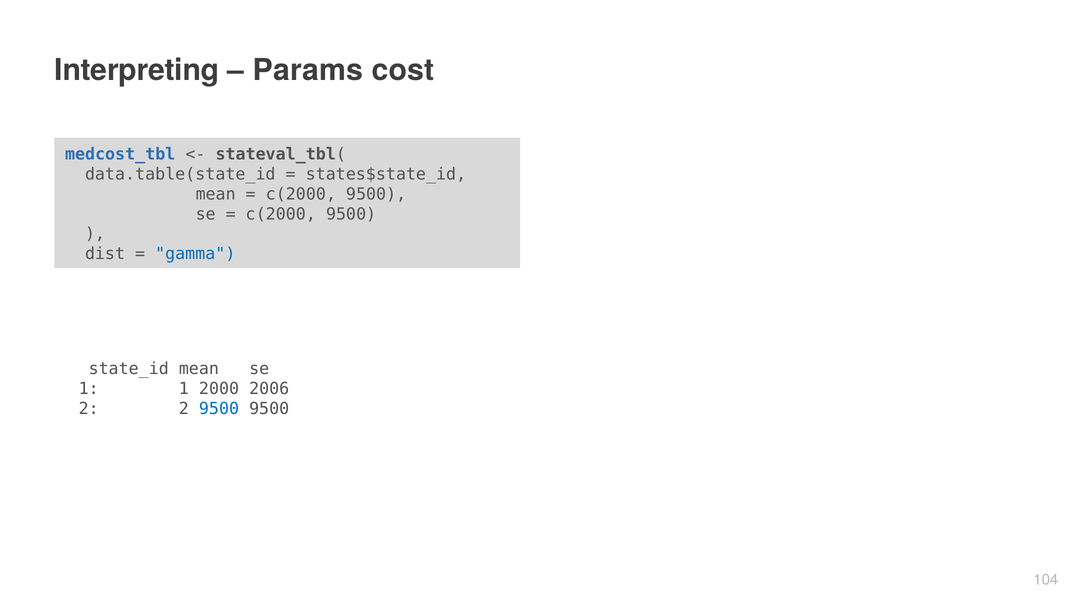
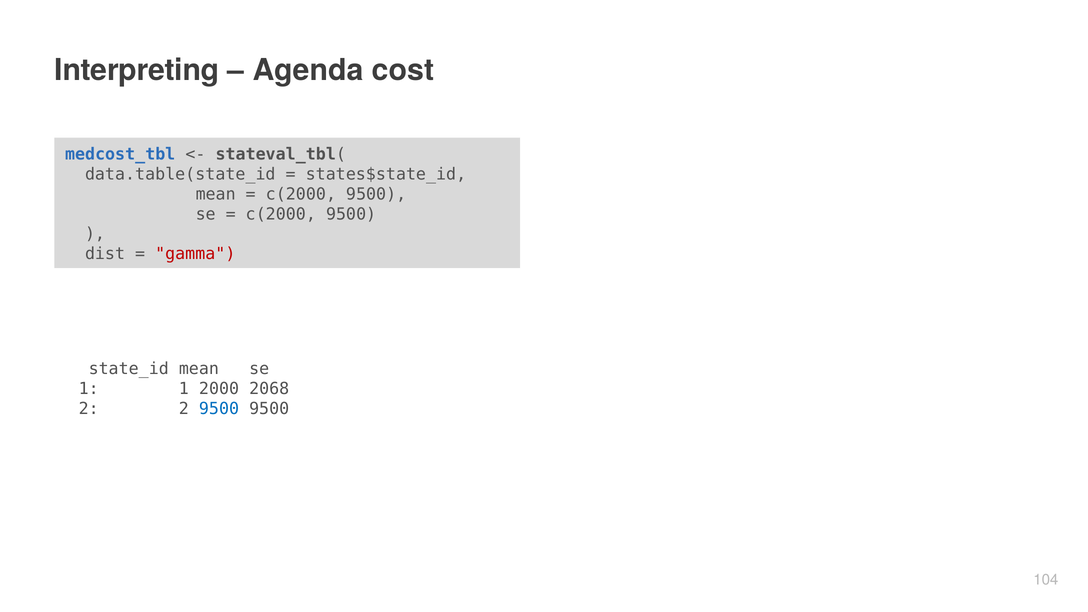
Params: Params -> Agenda (308, 70)
gamma colour: blue -> red (195, 254)
2006: 2006 -> 2068 (269, 389)
